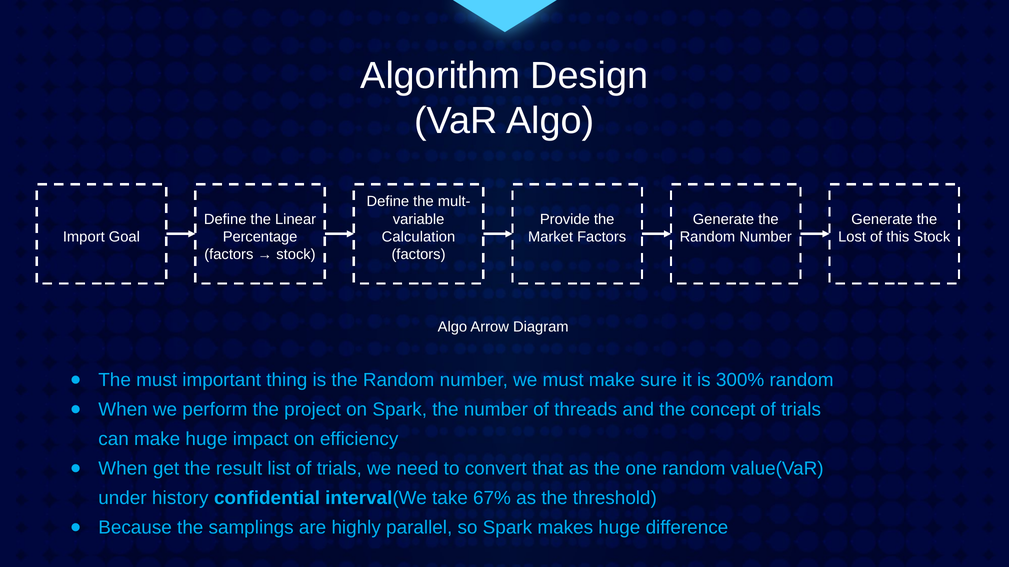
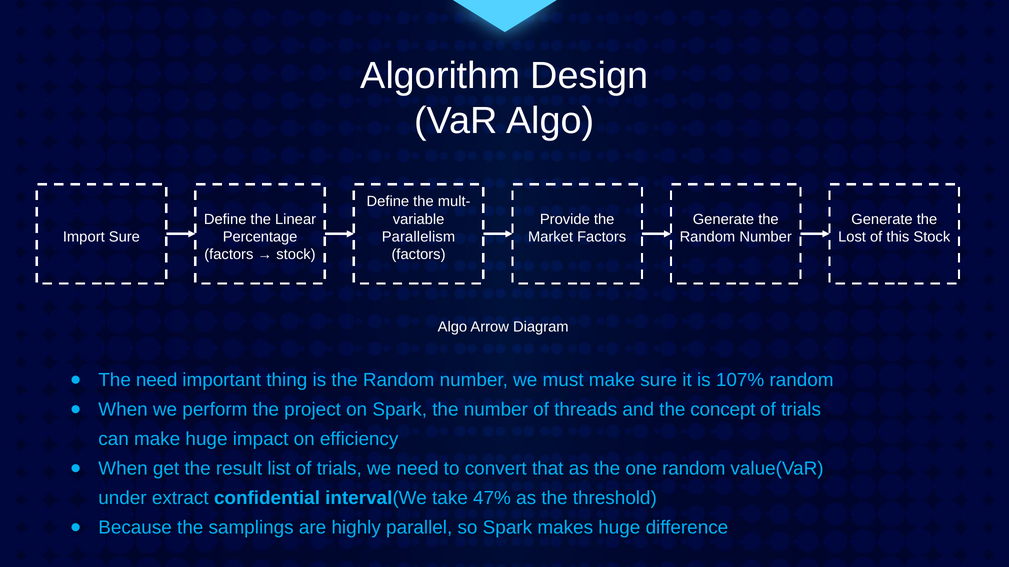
Import Goal: Goal -> Sure (124, 237)
Calculation: Calculation -> Parallelism (418, 237)
The must: must -> need (157, 380)
300%: 300% -> 107% (740, 380)
history: history -> extract (180, 498)
67%: 67% -> 47% (492, 498)
